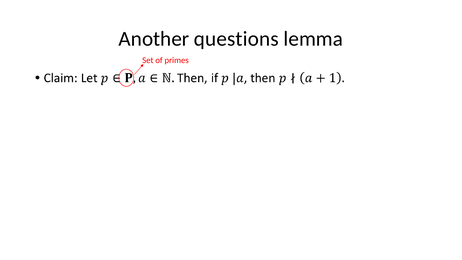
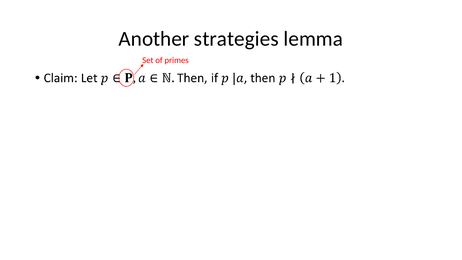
questions: questions -> strategies (236, 39)
